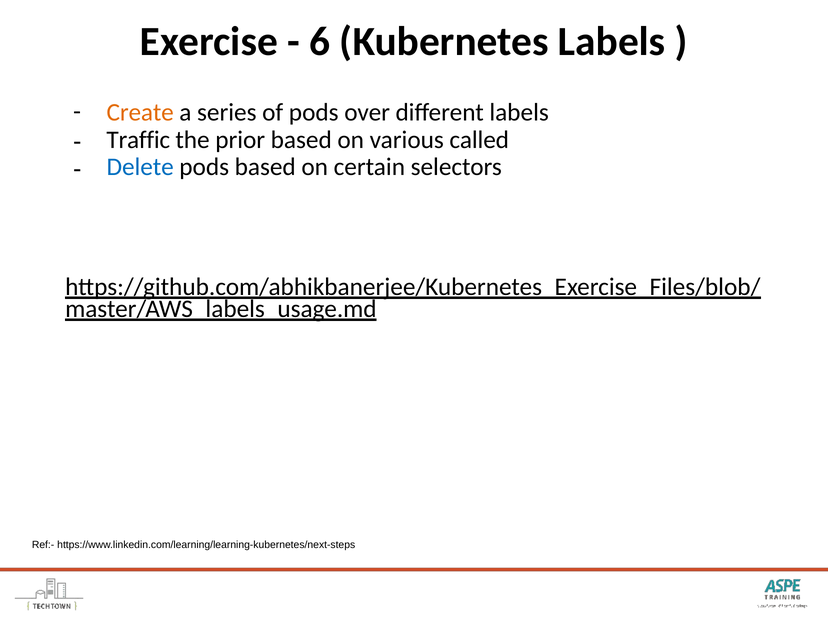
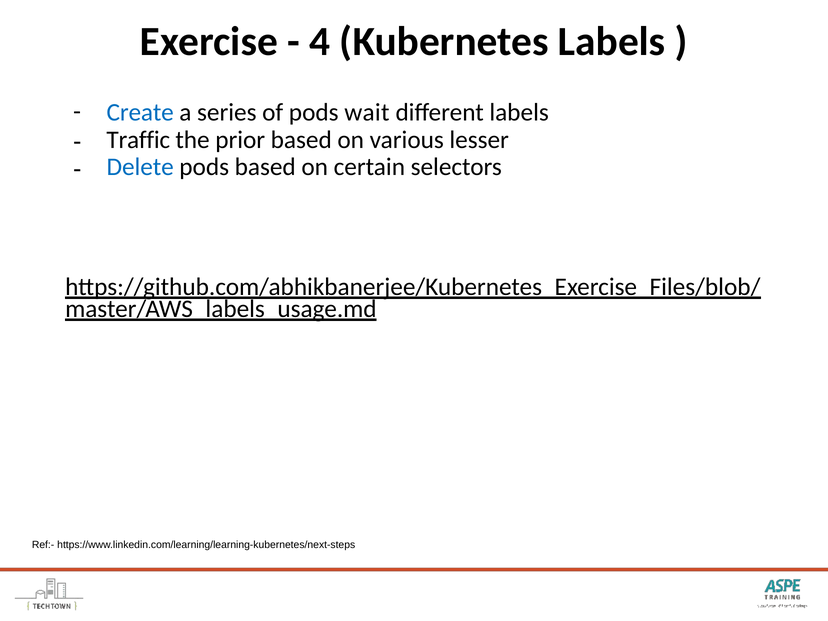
6: 6 -> 4 (320, 42)
Create colour: orange -> blue (140, 112)
over: over -> wait (367, 112)
called: called -> lesser (479, 140)
